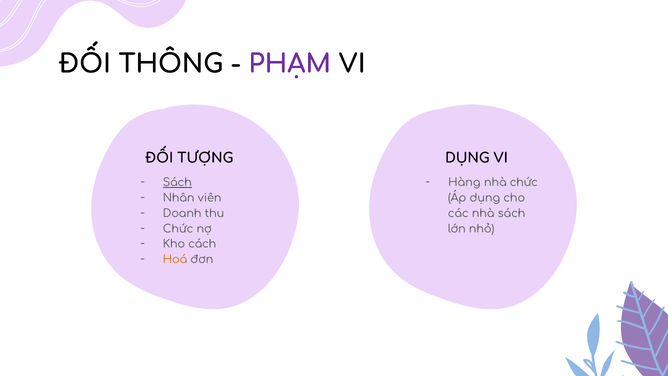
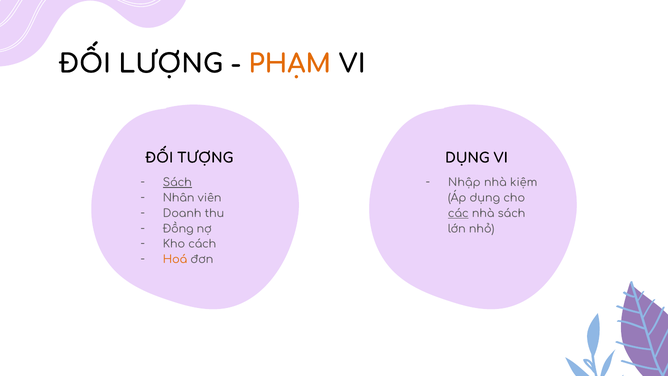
THÔNG: THÔNG -> LƯỢNG (171, 64)
PHẠM colour: purple -> orange (290, 64)
Hàng: Hàng -> Nhập (464, 183)
nhà chức: chức -> kiệm (524, 183)
các underline: none -> present (458, 213)
Chức: Chức -> Đồng (178, 229)
